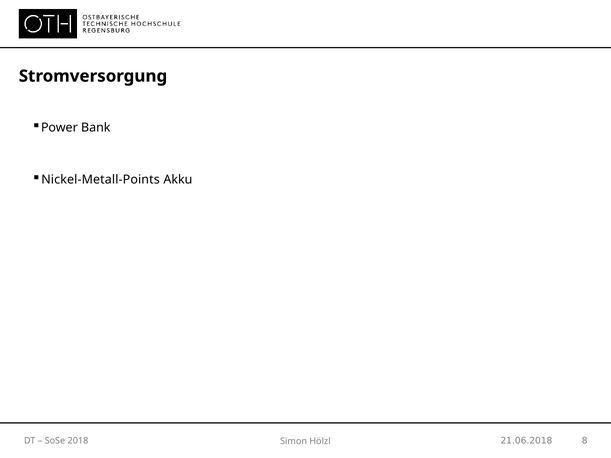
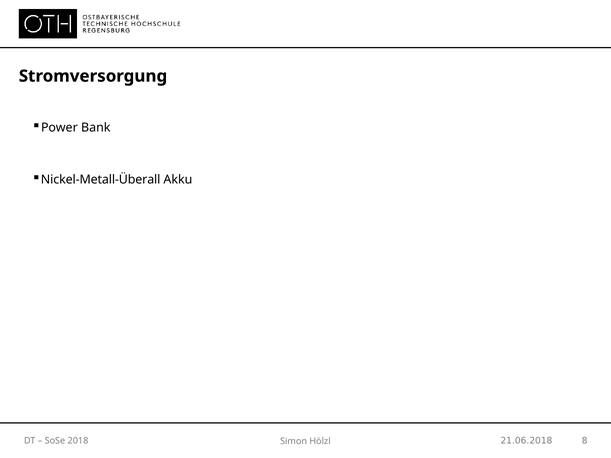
Nickel-Metall-Points: Nickel-Metall-Points -> Nickel-Metall-Überall (101, 180)
